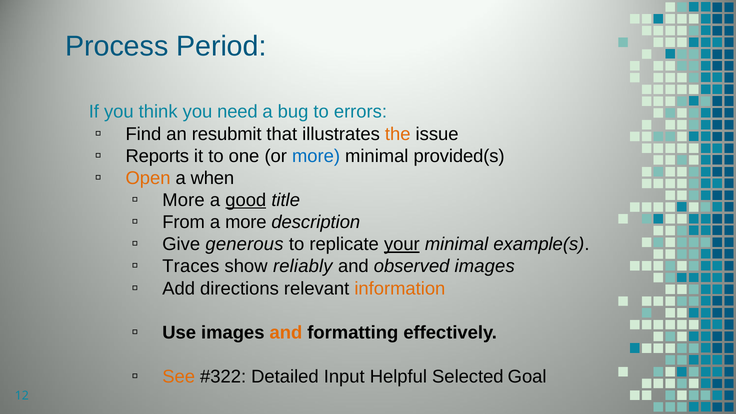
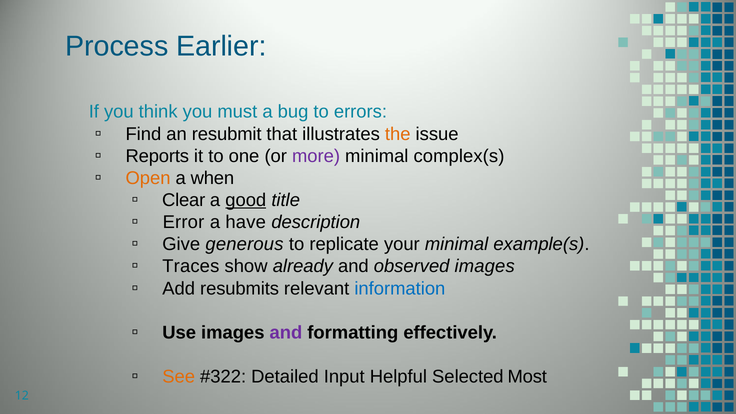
Period: Period -> Earlier (221, 46)
need: need -> must (237, 112)
more colour: blue -> purple (316, 156)
provided(s: provided(s -> complex(s (459, 156)
More: More -> Clear (184, 200)
From: From -> Error (183, 222)
a more: more -> have (246, 222)
your underline: present -> none (402, 244)
reliably: reliably -> already (303, 266)
directions: directions -> resubmits (240, 289)
information colour: orange -> blue (400, 289)
and colour: orange -> purple (286, 333)
Goal: Goal -> Most (527, 377)
